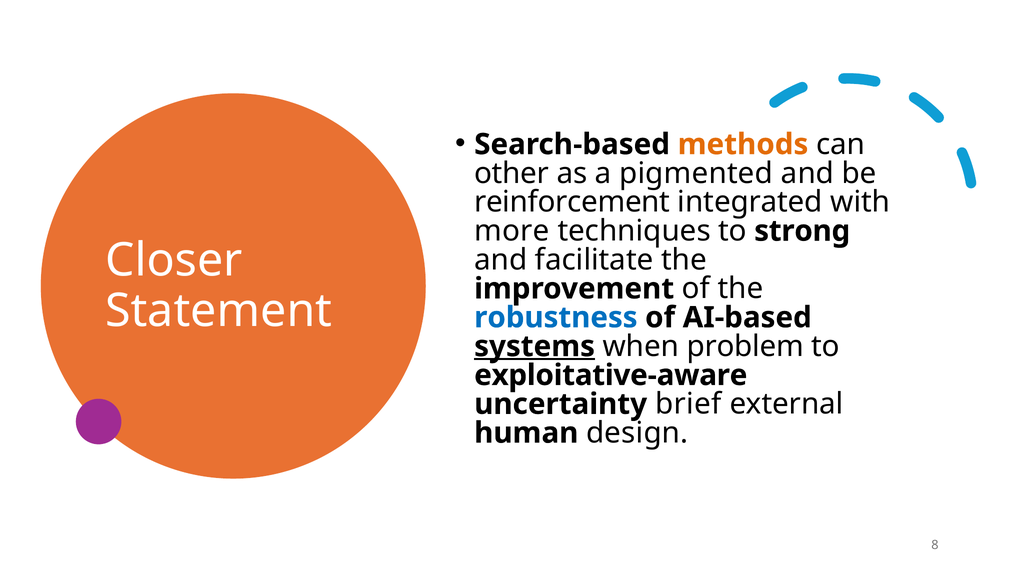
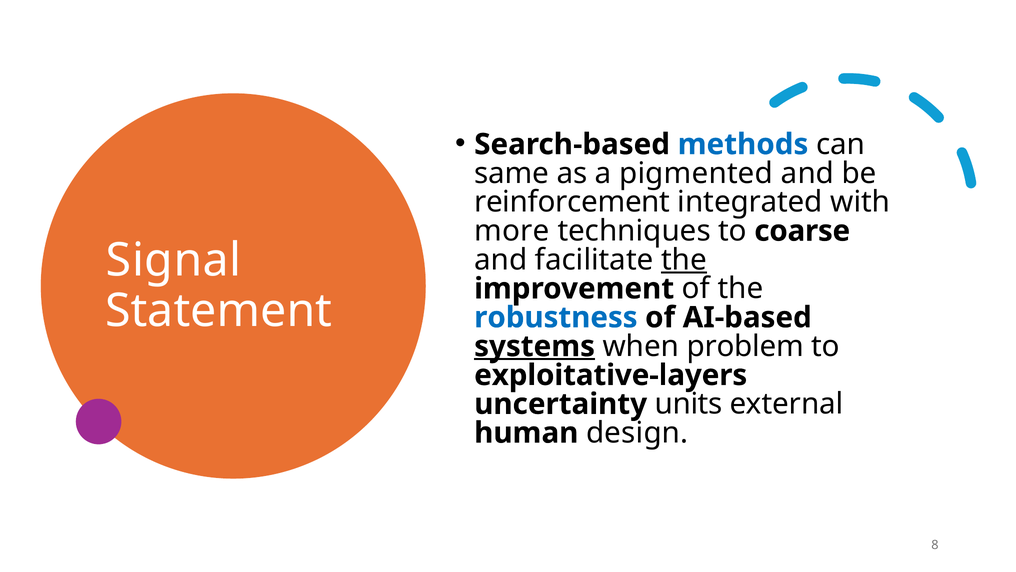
methods colour: orange -> blue (743, 144)
other: other -> same (512, 173)
strong: strong -> coarse (802, 231)
Closer: Closer -> Signal (174, 260)
the underline: none -> present (684, 260)
exploitative-aware: exploitative-aware -> exploitative-layers (611, 375)
brief: brief -> units (689, 404)
